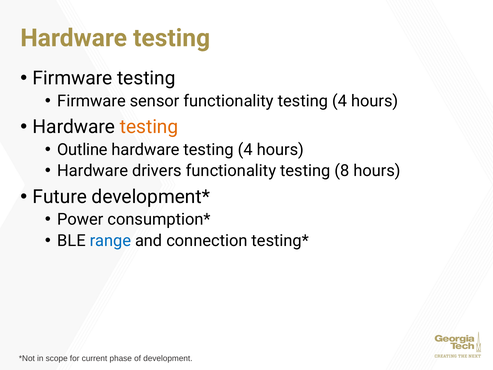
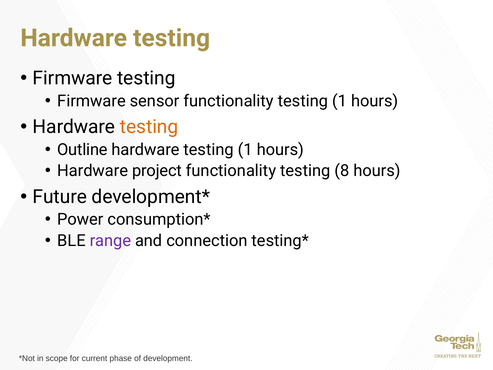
functionality testing 4: 4 -> 1 (340, 101)
hardware testing 4: 4 -> 1 (245, 150)
drivers: drivers -> project (157, 171)
range colour: blue -> purple (110, 241)
